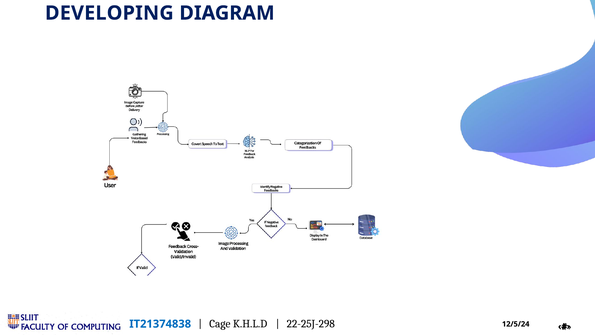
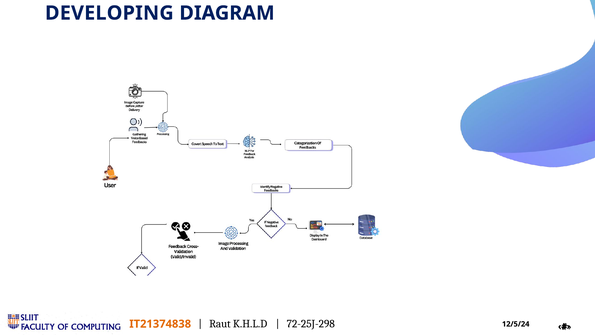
IT21374838 colour: blue -> orange (160, 324)
Cage: Cage -> Raut (220, 324)
22-25J-298: 22-25J-298 -> 72-25J-298 (311, 324)
